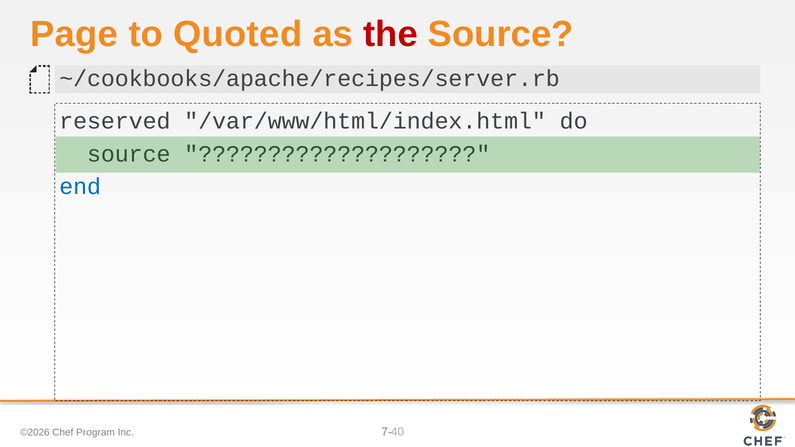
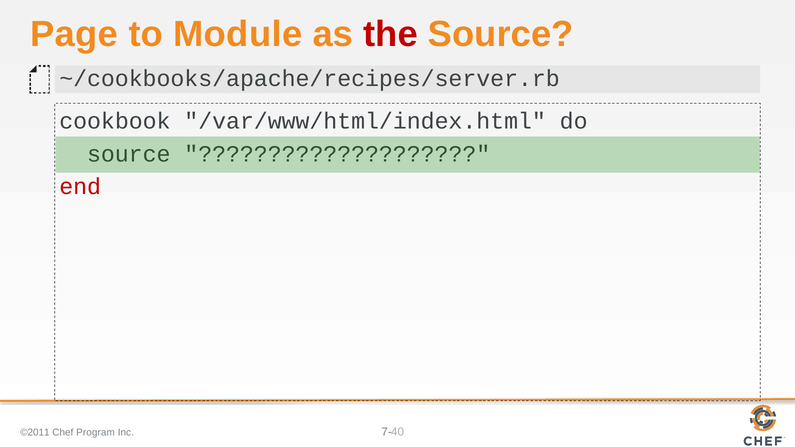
Quoted: Quoted -> Module (238, 34)
reserved: reserved -> cookbook (115, 121)
end colour: blue -> red (80, 187)
©2026: ©2026 -> ©2011 (35, 433)
